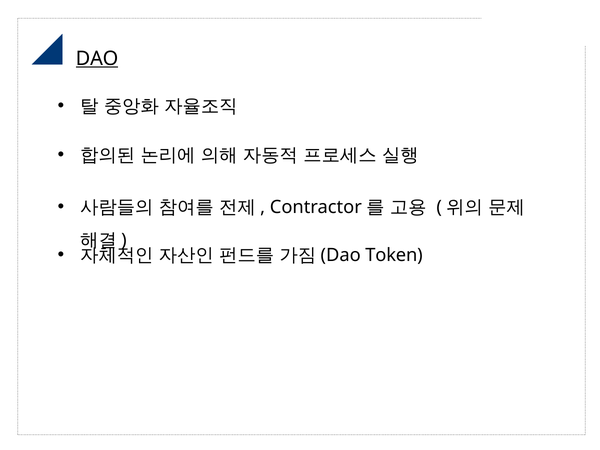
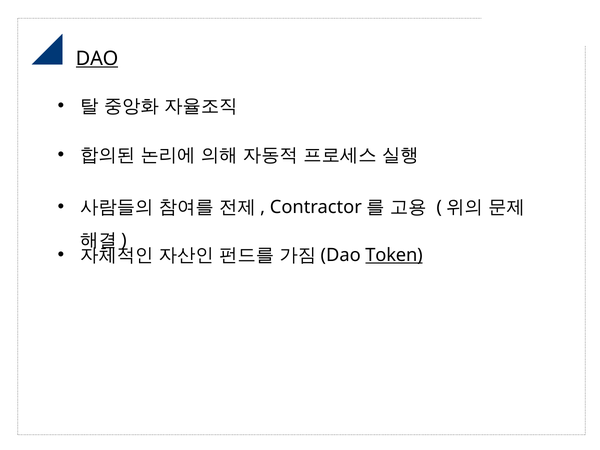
Token underline: none -> present (394, 255)
